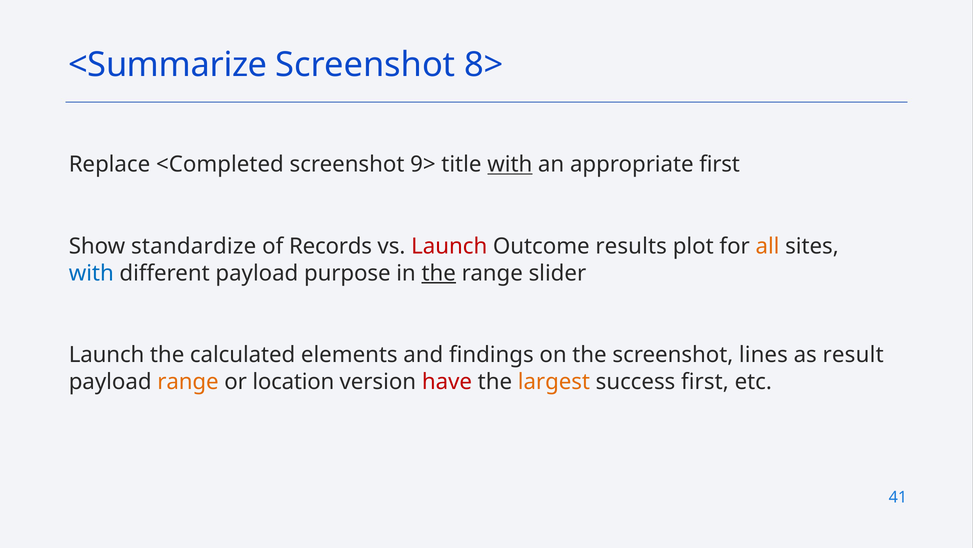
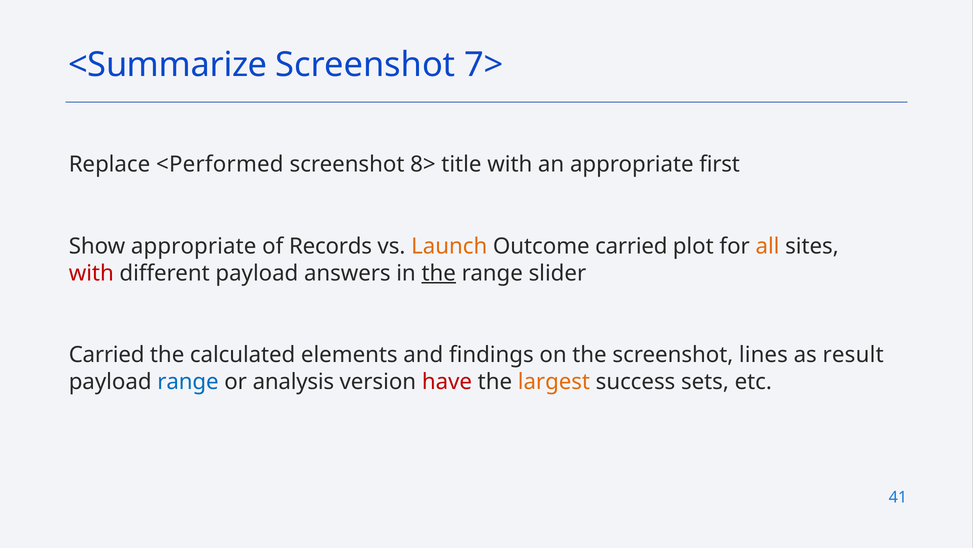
8>: 8> -> 7> (484, 65)
<Completed: <Completed -> <Performed (220, 164)
9>: 9> -> 8> (423, 164)
with underline: present -> none (510, 164)
Show standardize: standardize -> appropriate (194, 246)
Launch colour: red -> orange (449, 246)
Outcome results: results -> carried (631, 246)
with colour: blue -> red (91, 273)
purpose: purpose -> answers (347, 273)
Launch: Launch -> Carried (107, 355)
range colour: orange -> blue (188, 381)
location: location -> analysis (293, 381)
success first: first -> sets (705, 381)
